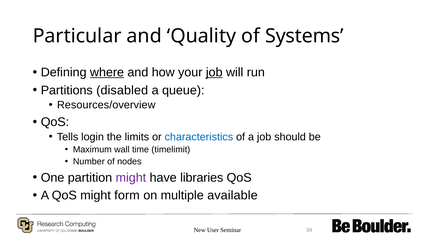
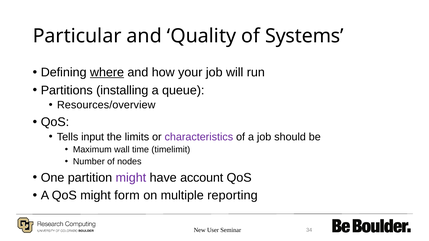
job underline: present -> none (214, 73)
disabled: disabled -> installing (122, 90)
login: login -> input (93, 137)
characteristics colour: blue -> purple (199, 137)
libraries: libraries -> account (202, 178)
available: available -> reporting (232, 196)
